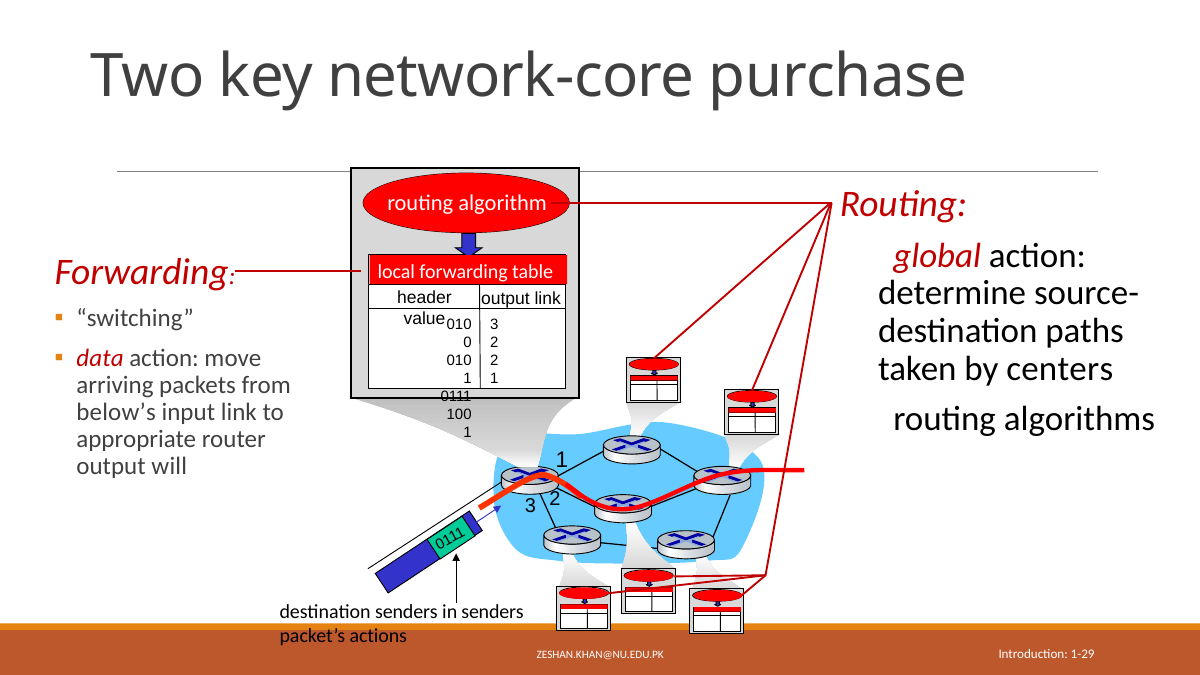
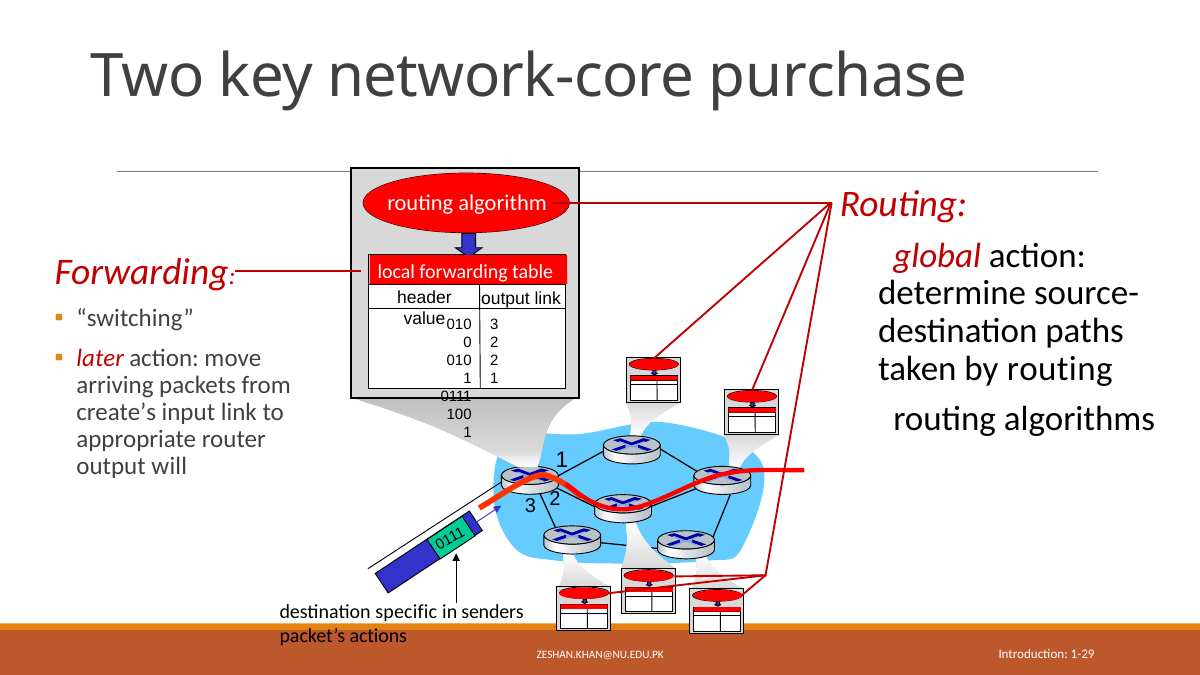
data: data -> later (100, 358)
by centers: centers -> routing (1060, 369)
below’s: below’s -> create’s (116, 412)
destination senders: senders -> specific (406, 612)
